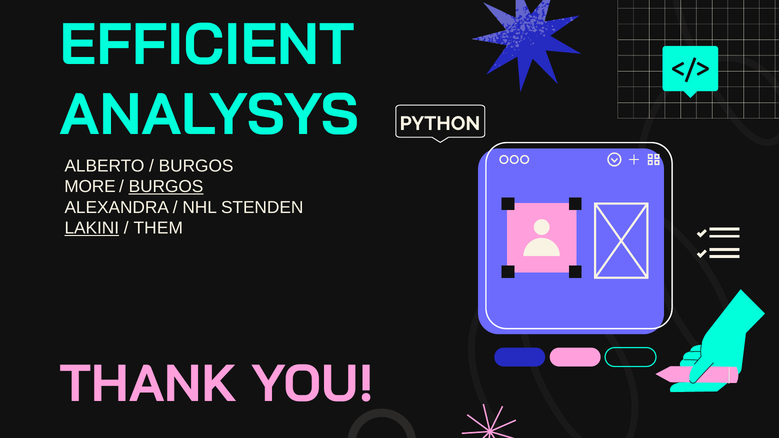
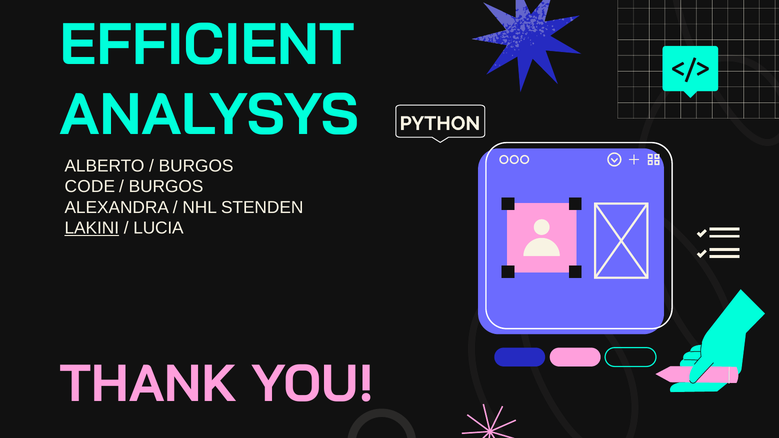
MORE: MORE -> CODE (90, 187)
BURGOS underline: present -> none (166, 187)
THEM: THEM -> LUCIA (158, 228)
